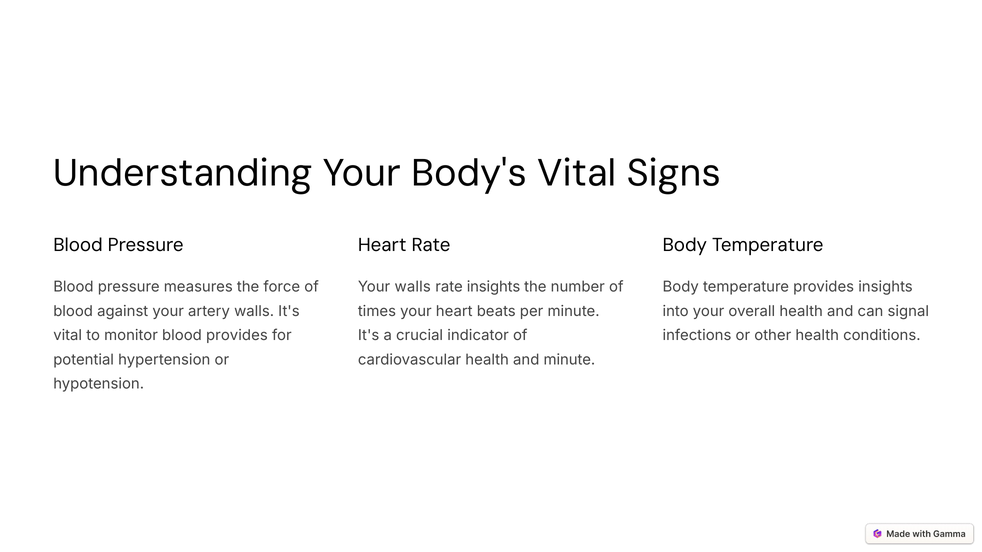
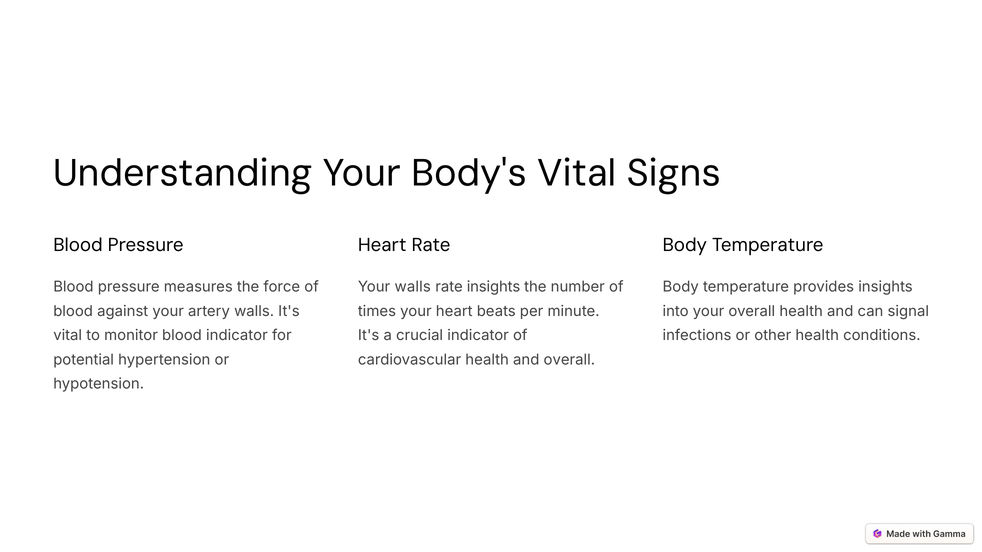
blood provides: provides -> indicator (237, 336)
and minute: minute -> overall (569, 360)
